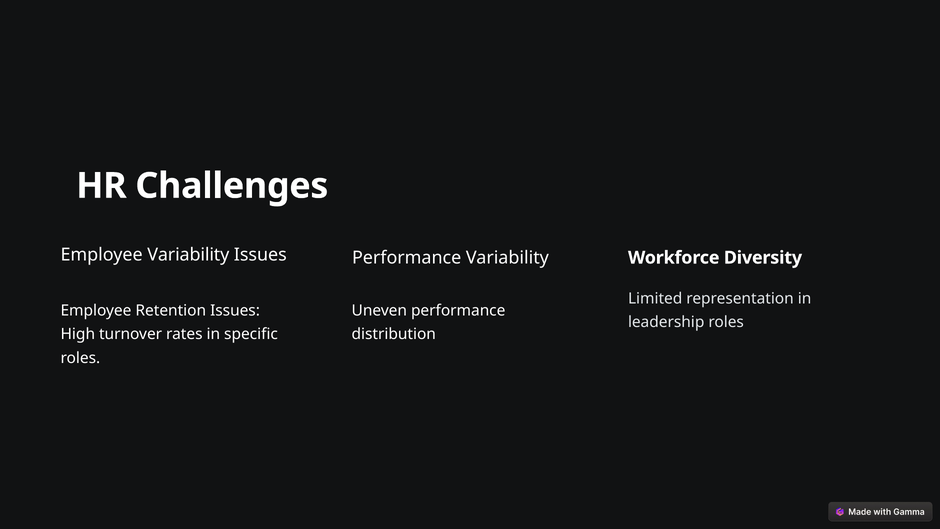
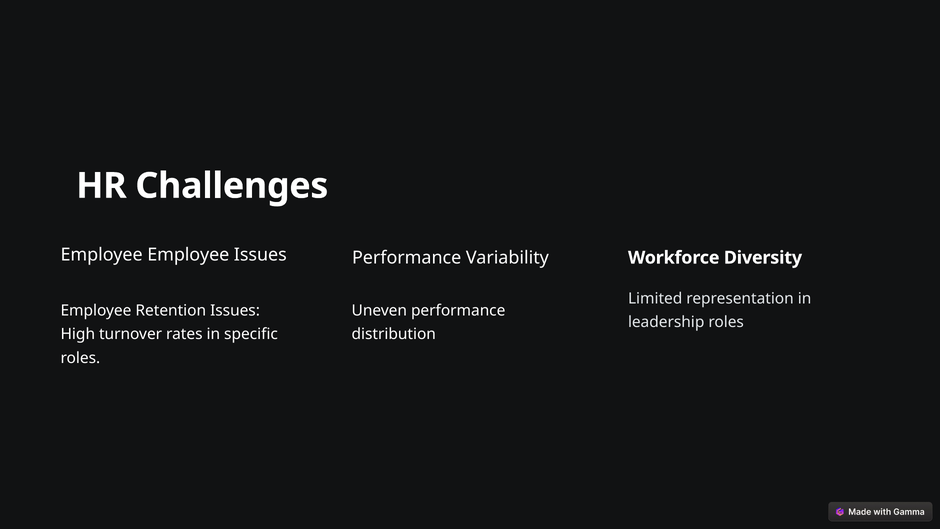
Employee Variability: Variability -> Employee (188, 255)
